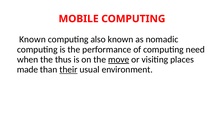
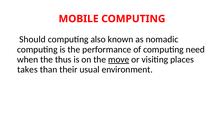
Known: Known -> Should (32, 39)
made: made -> takes (27, 70)
their underline: present -> none (68, 70)
